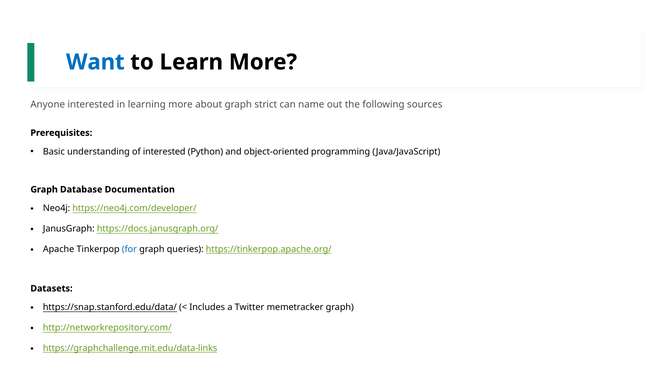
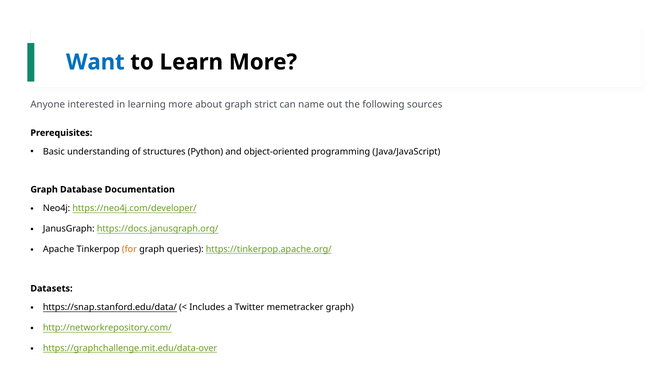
of interested: interested -> structures (164, 152)
for colour: blue -> orange (129, 249)
https://graphchallenge.mit.edu/data-links: https://graphchallenge.mit.edu/data-links -> https://graphchallenge.mit.edu/data-over (130, 349)
